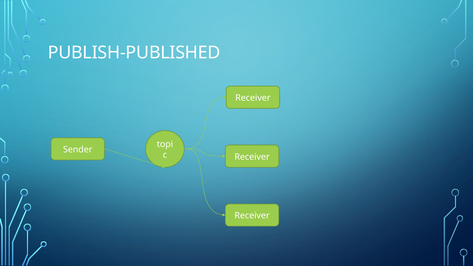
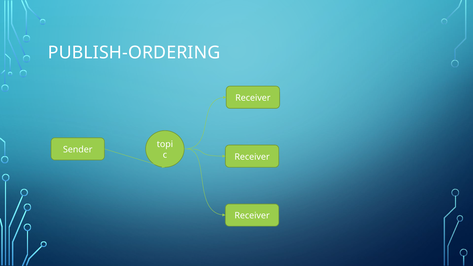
PUBLISH-PUBLISHED: PUBLISH-PUBLISHED -> PUBLISH-ORDERING (134, 53)
